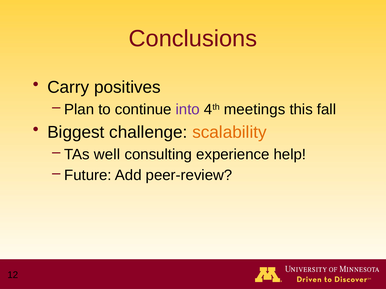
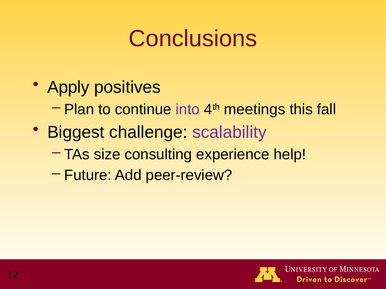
Carry: Carry -> Apply (68, 87)
scalability colour: orange -> purple (229, 132)
well: well -> size (107, 155)
